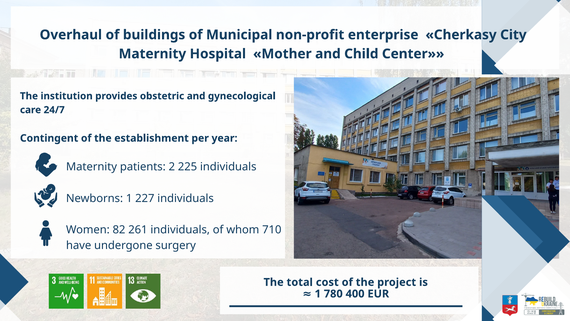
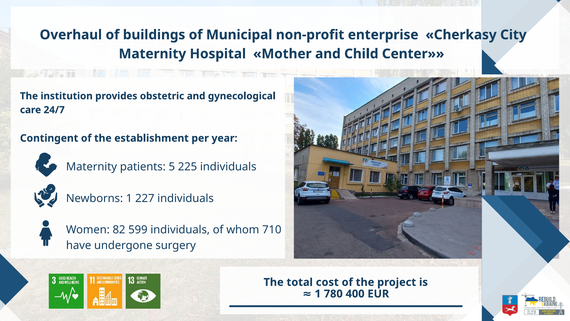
2: 2 -> 5 (172, 167)
261: 261 -> 599 (138, 230)
